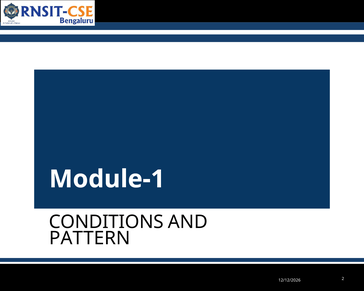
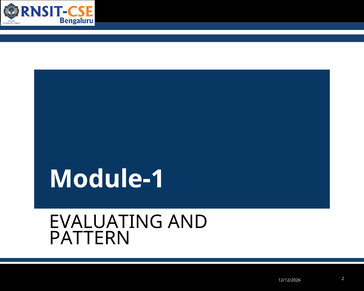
CONDITIONS: CONDITIONS -> EVALUATING (106, 222)
